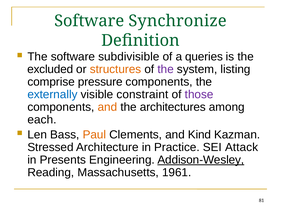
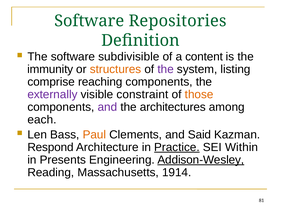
Synchronize: Synchronize -> Repositories (178, 21)
queries: queries -> content (204, 57)
excluded: excluded -> immunity (50, 69)
pressure: pressure -> reaching (100, 82)
externally colour: blue -> purple (52, 95)
those colour: purple -> orange (199, 95)
and colour: orange -> purple (107, 107)
Kind: Kind -> Said (199, 135)
Stressed: Stressed -> Respond (51, 148)
Practice underline: none -> present (177, 148)
Attack: Attack -> Within (242, 148)
1961: 1961 -> 1914 (177, 173)
